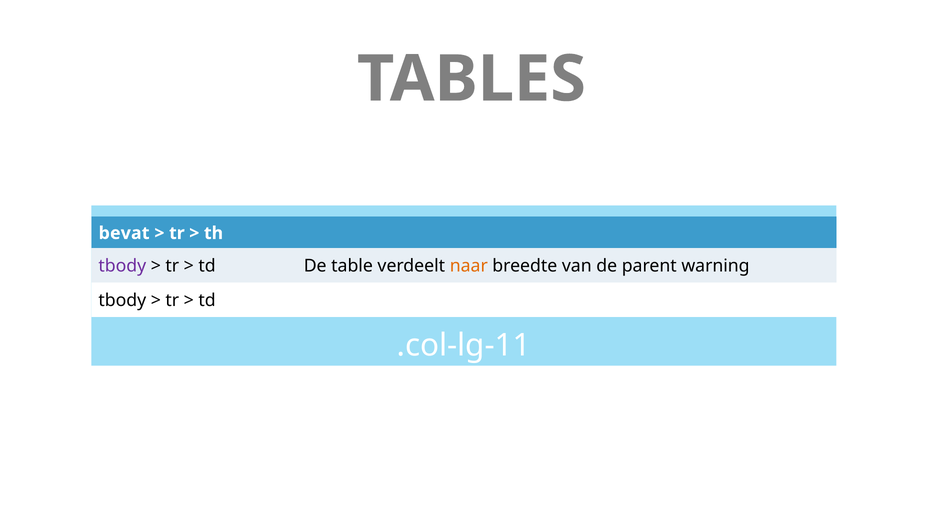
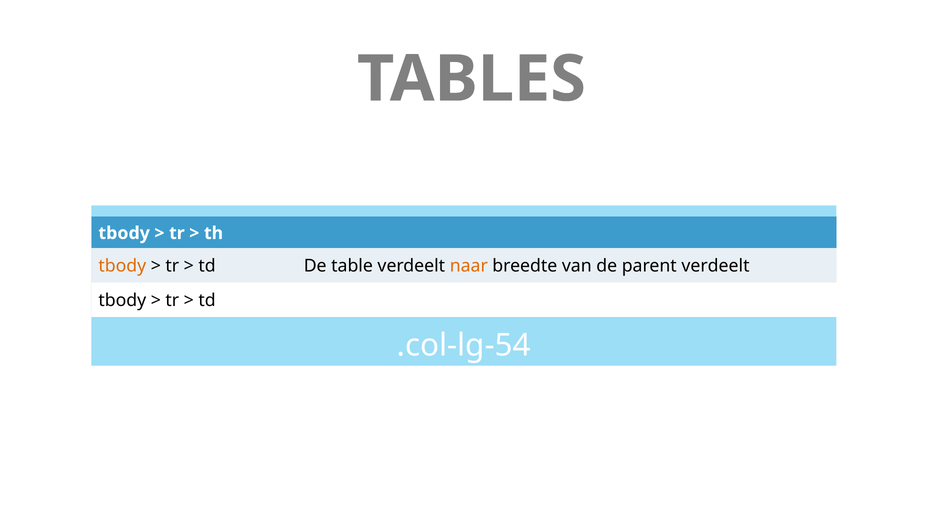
bevat: bevat -> tbody (124, 233)
tbody colour: purple -> orange (122, 266)
parent warning: warning -> verdeelt (715, 266)
.col-lg-11: .col-lg-11 -> .col-lg-54 (464, 345)
